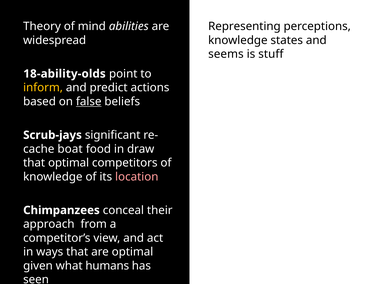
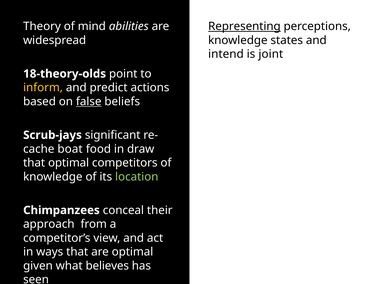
Representing underline: none -> present (244, 26)
seems: seems -> intend (226, 54)
stuff: stuff -> joint (271, 54)
18-ability-olds: 18-ability-olds -> 18-theory-olds (65, 74)
location colour: pink -> light green (137, 177)
humans: humans -> believes (107, 266)
